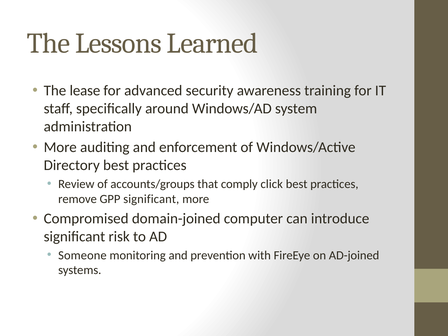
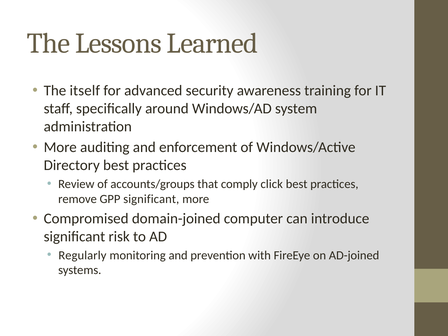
lease: lease -> itself (85, 91)
Someone: Someone -> Regularly (82, 255)
